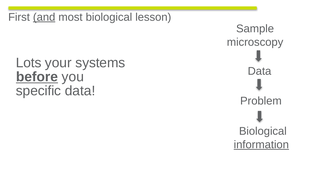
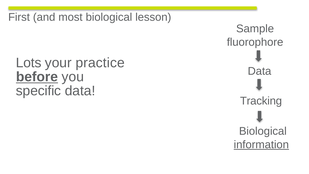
and underline: present -> none (44, 17)
microscopy: microscopy -> fluorophore (255, 42)
systems: systems -> practice (100, 63)
Problem: Problem -> Tracking (261, 101)
